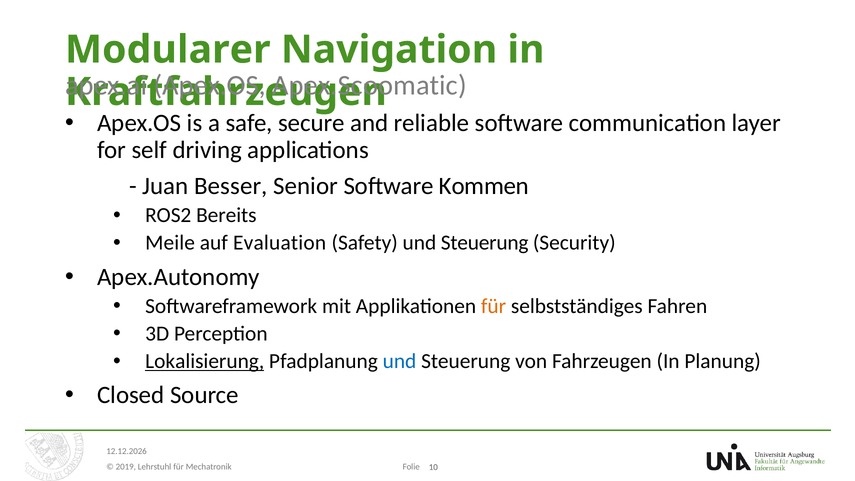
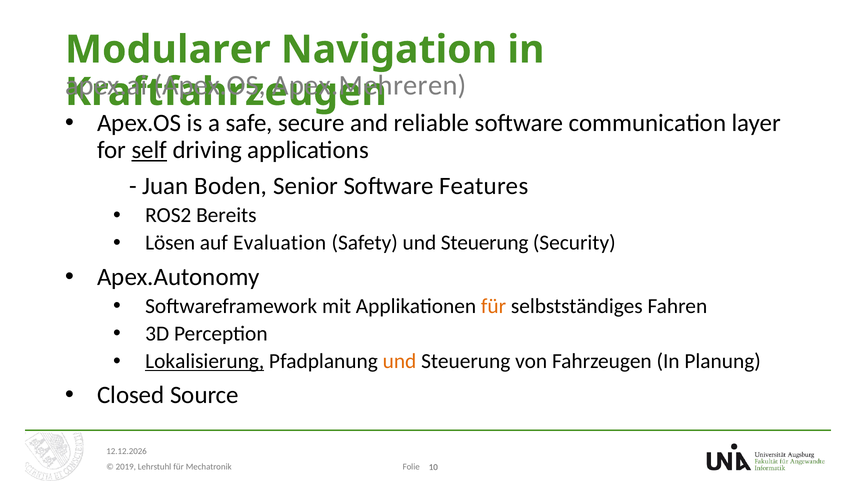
Apex.Scoomatic: Apex.Scoomatic -> Apex.Mehreren (369, 85)
self underline: none -> present (149, 150)
Besser: Besser -> Boden (231, 186)
Kommen: Kommen -> Features (484, 186)
Meile: Meile -> Lösen (170, 243)
und colour: blue -> orange (400, 361)
